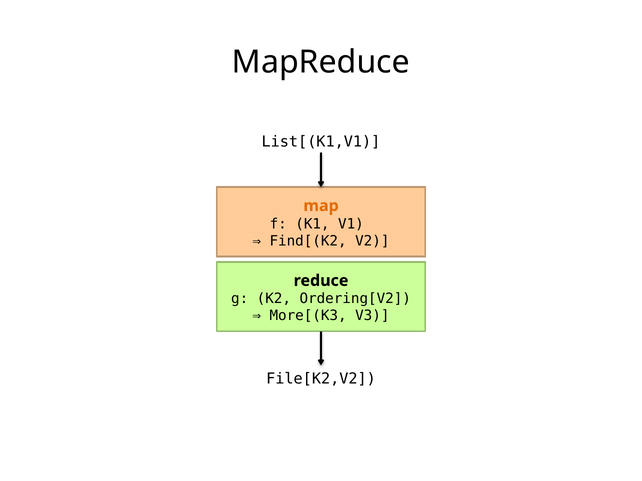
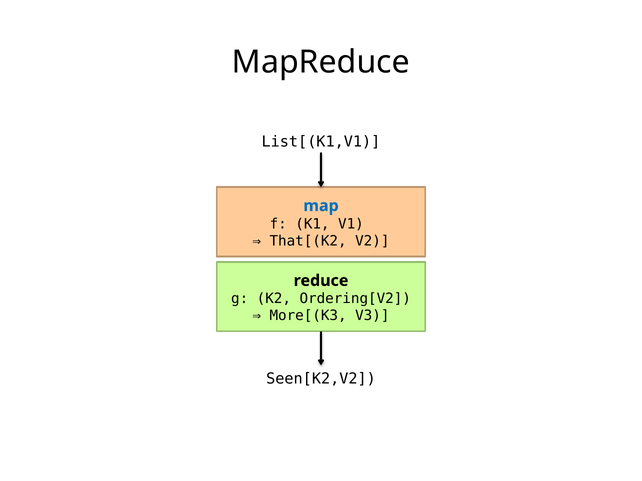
map colour: orange -> blue (321, 206)
Find[(K2: Find[(K2 -> That[(K2 (308, 241)
File[K2,V2: File[K2,V2 -> Seen[K2,V2 (321, 379)
